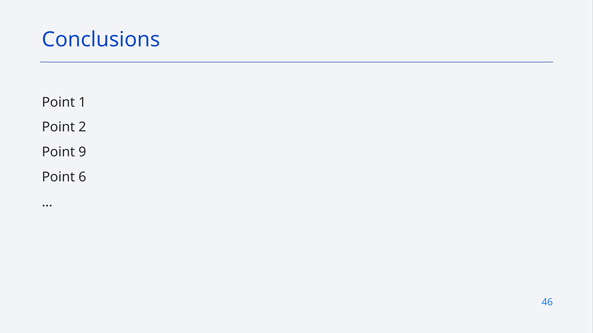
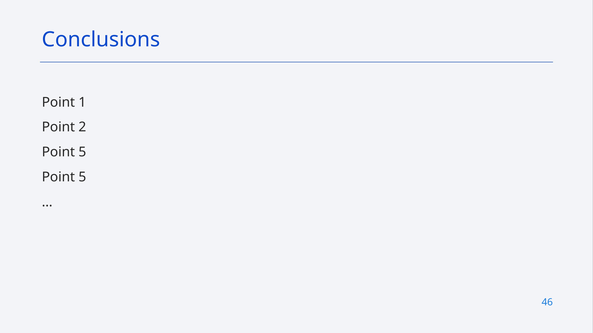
9: 9 -> 5 (82, 152)
6: 6 -> 5 (82, 177)
